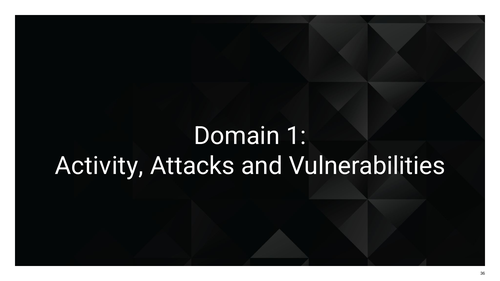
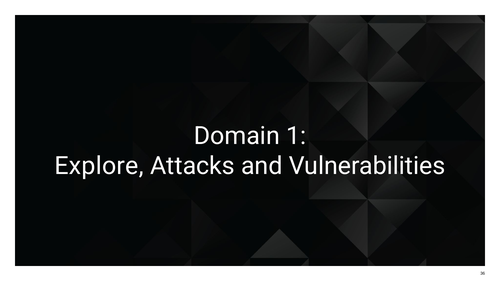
Activity: Activity -> Explore (99, 166)
